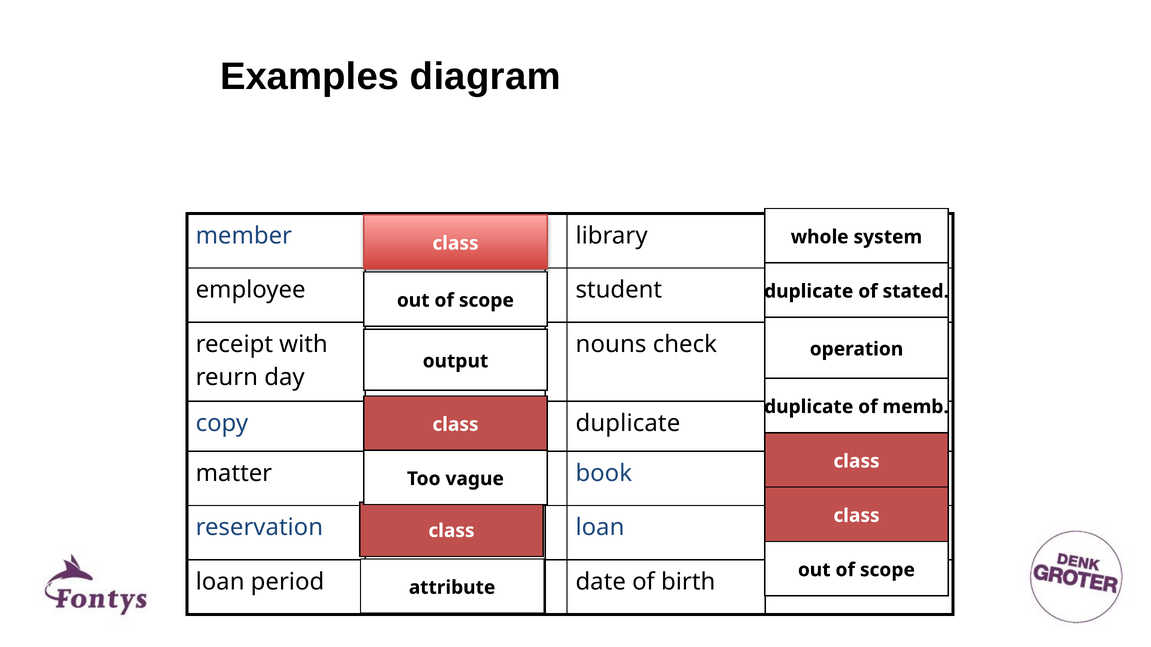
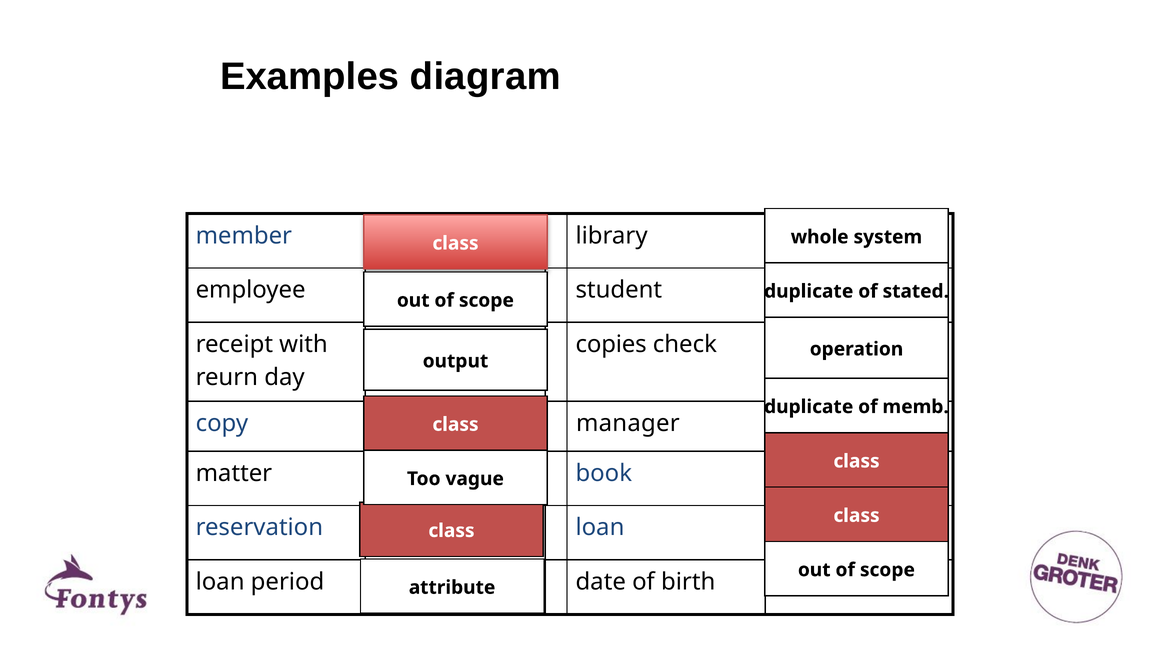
nouns: nouns -> copies (611, 345)
copy duplicate: duplicate -> manager (628, 424)
